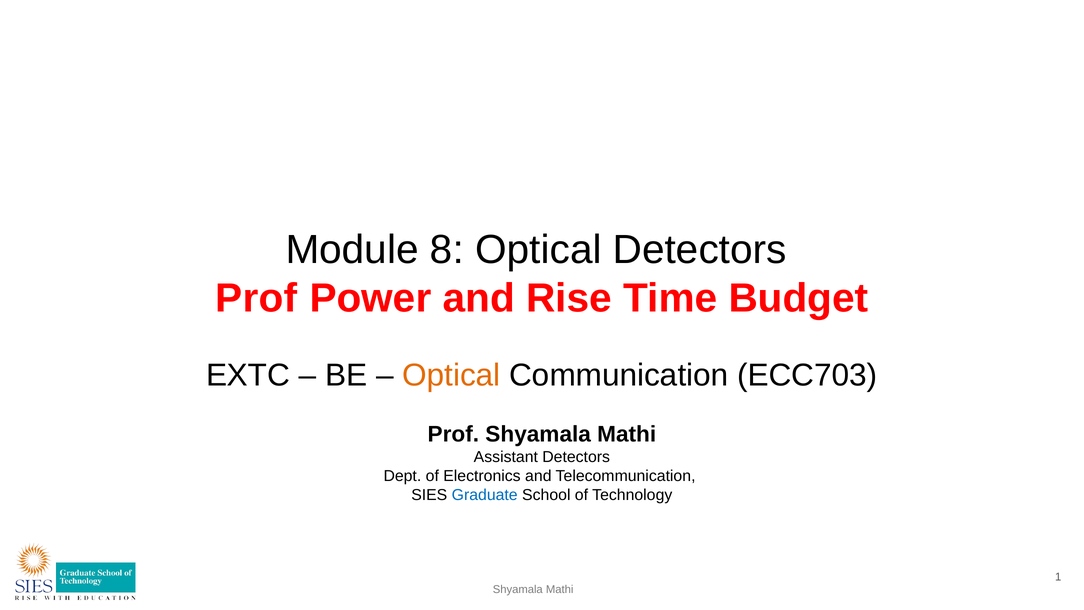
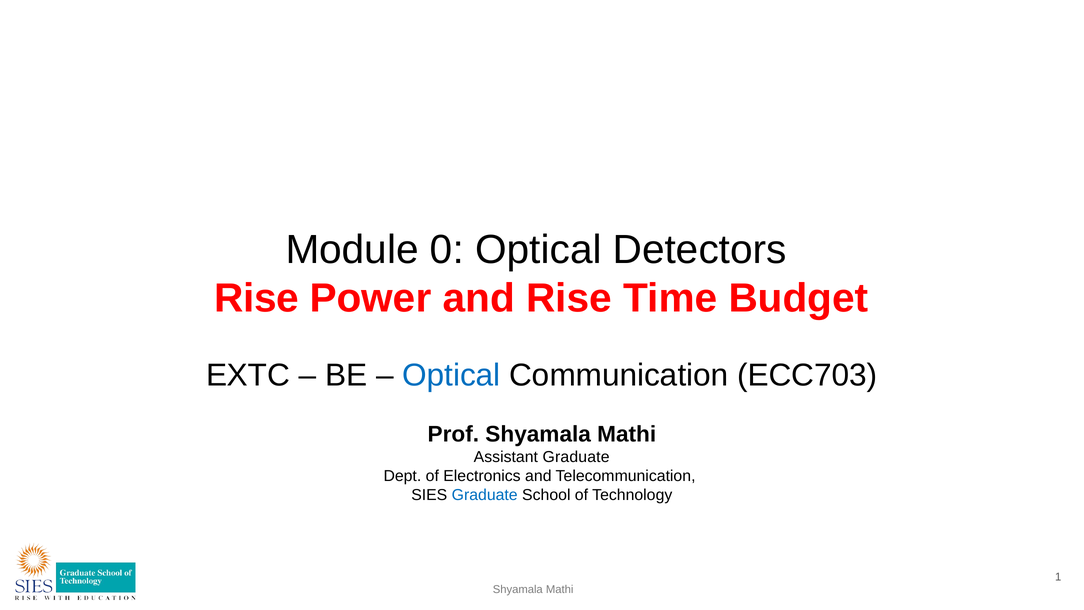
8: 8 -> 0 (447, 250)
Prof: Prof -> Rise (257, 298)
Optical colour: orange -> blue (451, 375)
Assistant Detectors: Detectors -> Graduate (576, 457)
